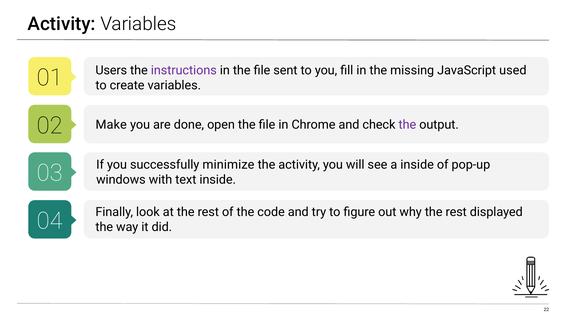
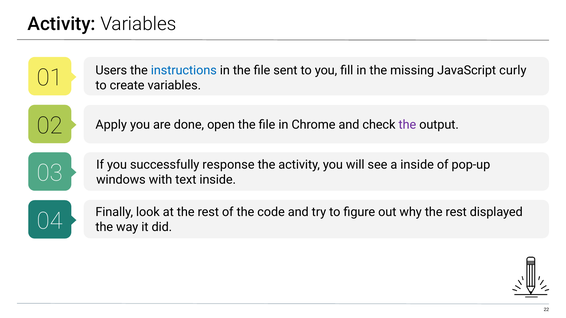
instructions colour: purple -> blue (184, 70)
used: used -> curly (513, 70)
Make: Make -> Apply (111, 125)
minimize: minimize -> response (228, 165)
